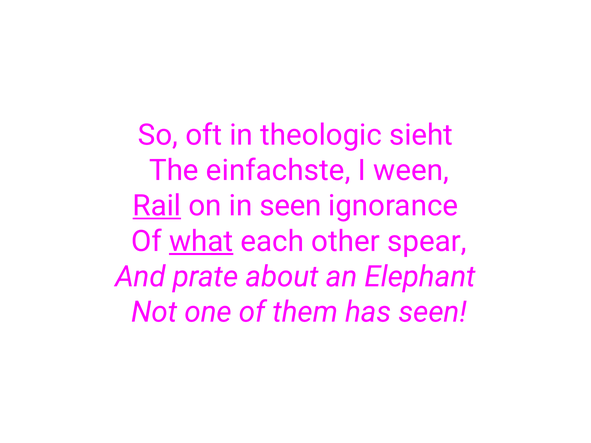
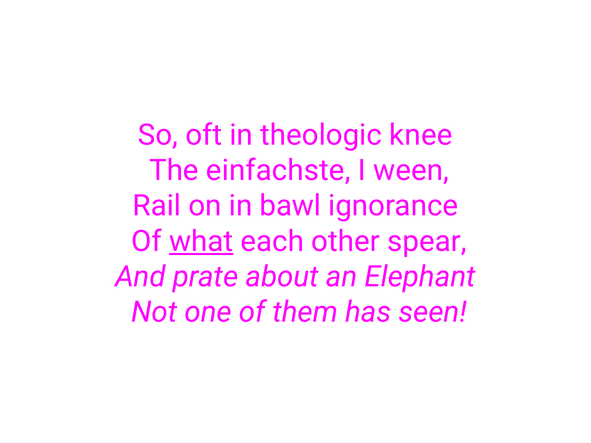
sieht: sieht -> knee (421, 135)
Rail underline: present -> none (157, 206)
in seen: seen -> bawl (290, 206)
